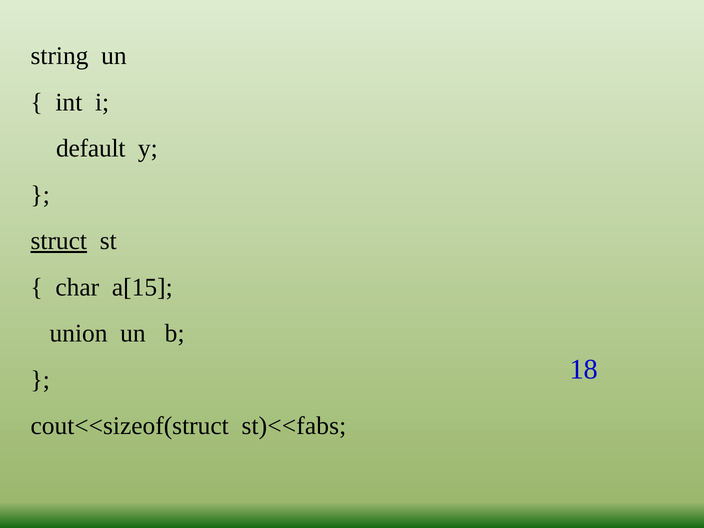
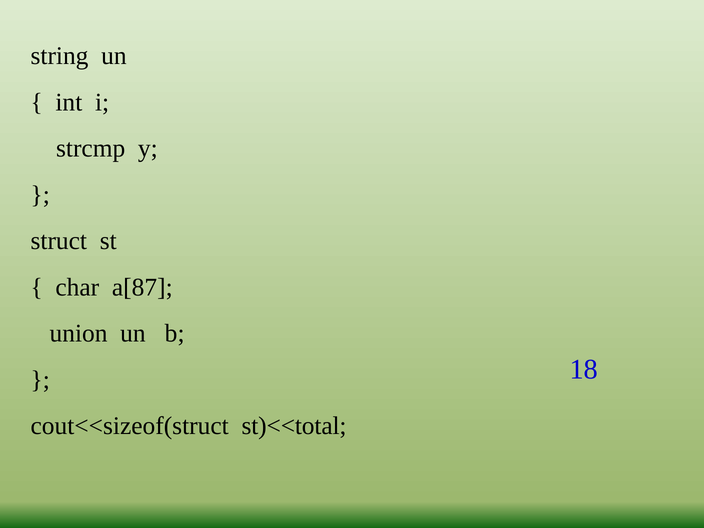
default: default -> strcmp (91, 149)
struct underline: present -> none (59, 241)
a[15: a[15 -> a[87 (142, 287)
st)<<fabs: st)<<fabs -> st)<<total (294, 426)
